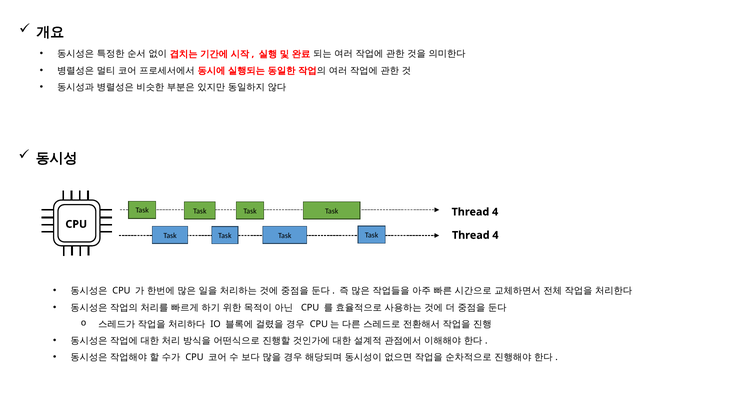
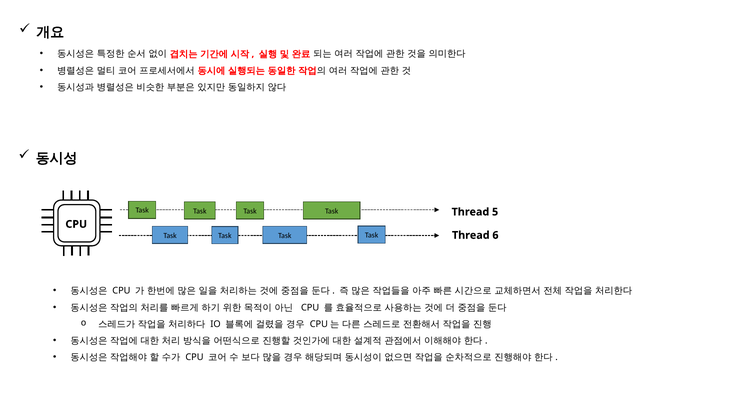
4: 4 -> 5 (495, 212)
4: 4 -> 6 (495, 235)
